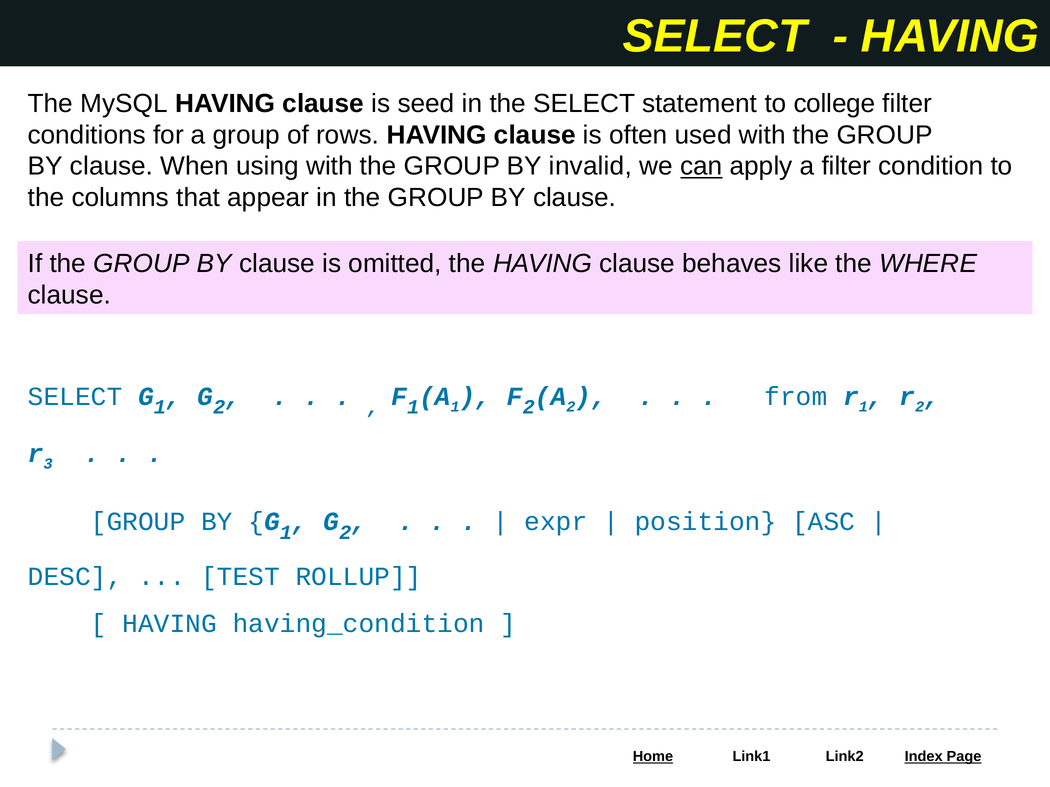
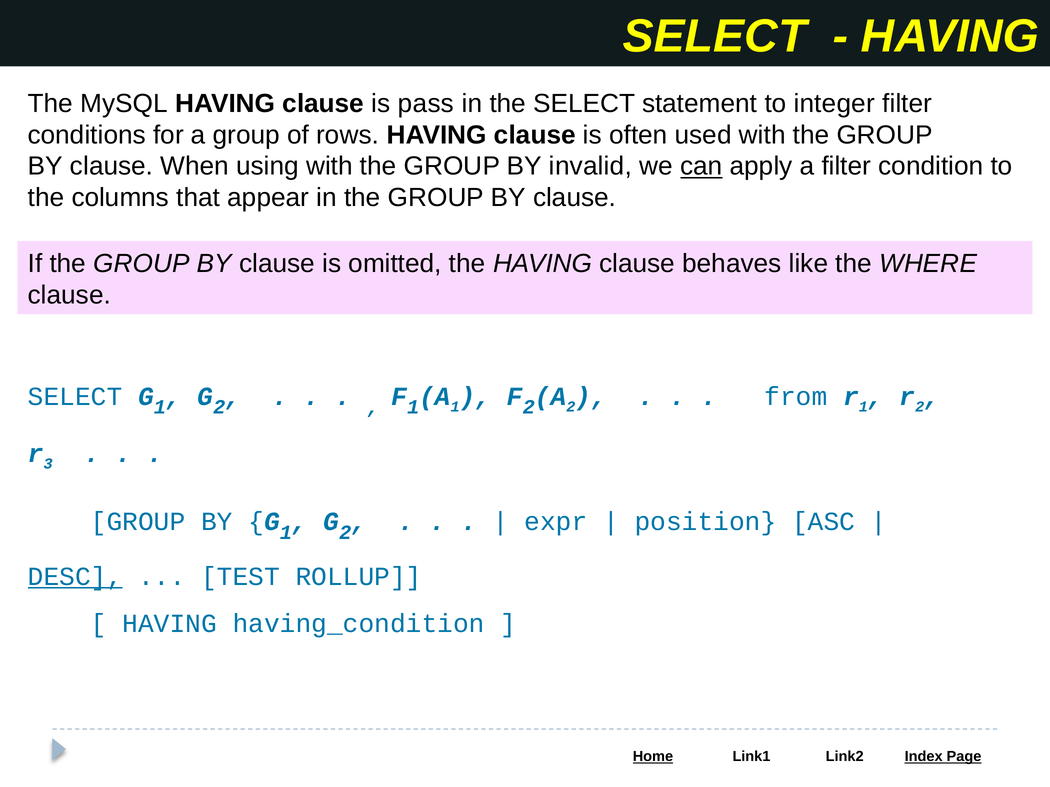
seed: seed -> pass (426, 103)
college: college -> integer (834, 103)
DESC underline: none -> present (75, 577)
